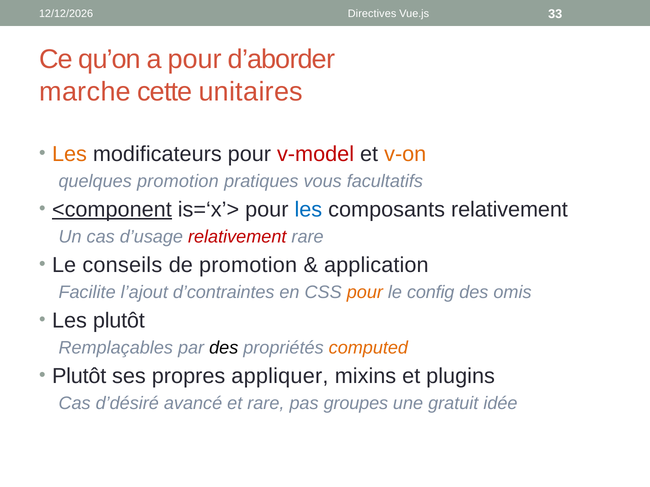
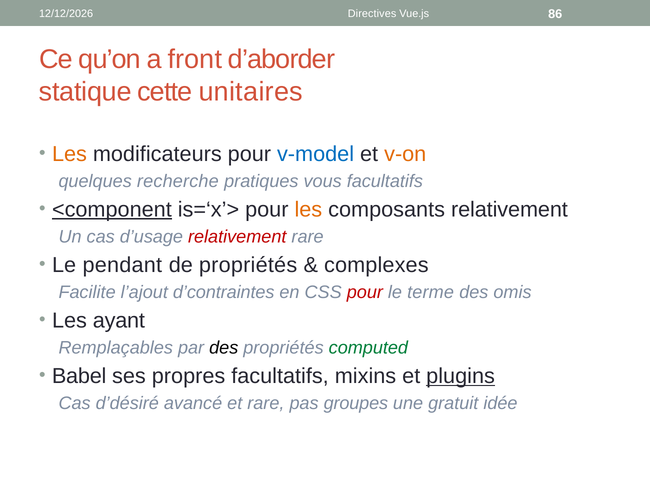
33: 33 -> 86 (555, 14)
a pour: pour -> front (195, 59)
marche: marche -> statique (85, 92)
v-model colour: red -> blue (316, 154)
quelques promotion: promotion -> recherche (178, 181)
les colour: blue -> orange (308, 210)
conseils: conseils -> pendant (122, 265)
de promotion: promotion -> propriétés (248, 265)
application: application -> complexes (376, 265)
pour colour: orange -> red (365, 292)
config: config -> terme (431, 292)
Les plutôt: plutôt -> ayant (119, 321)
computed colour: orange -> green (368, 348)
Plutôt: Plutôt -> Babel (79, 376)
propres appliquer: appliquer -> facultatifs (280, 376)
plugins underline: none -> present (461, 376)
